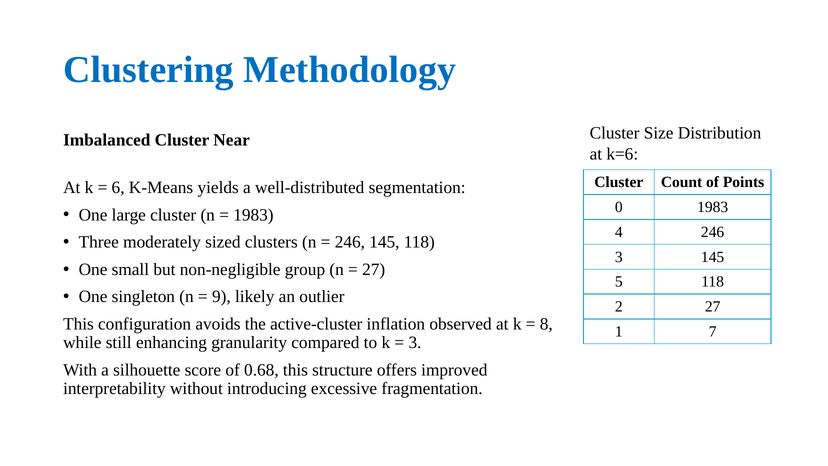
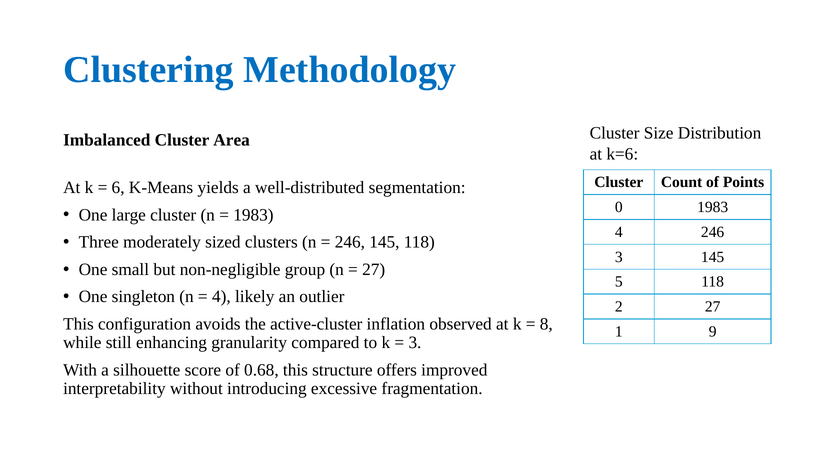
Near: Near -> Area (232, 140)
9: 9 -> 4 (221, 297)
7: 7 -> 9 (713, 331)
